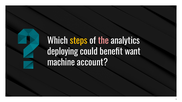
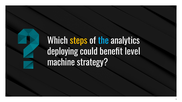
the colour: pink -> light blue (103, 41)
want: want -> level (132, 52)
account: account -> strategy (92, 63)
